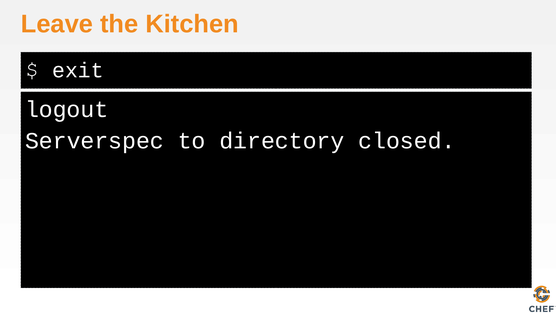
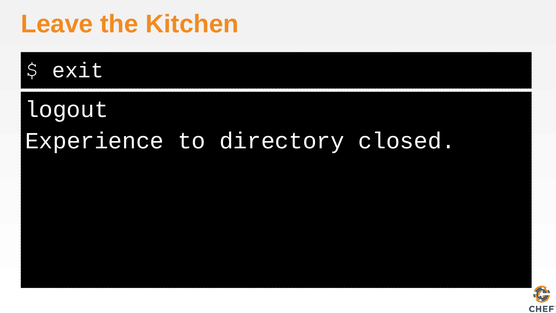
Serverspec: Serverspec -> Experience (94, 141)
